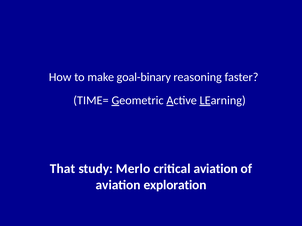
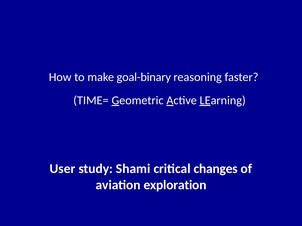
That: That -> User (63, 169)
Merlo: Merlo -> Shami (133, 169)
critical aviation: aviation -> changes (216, 169)
